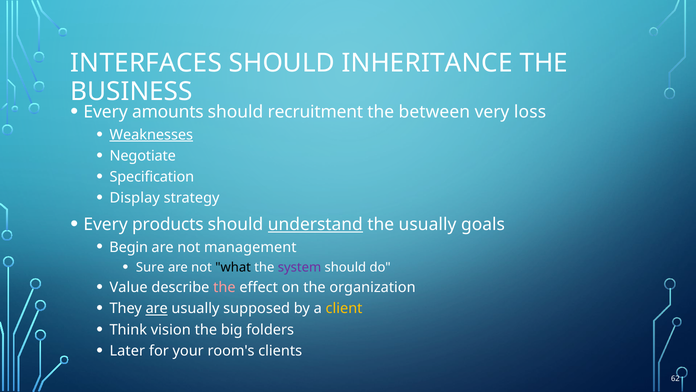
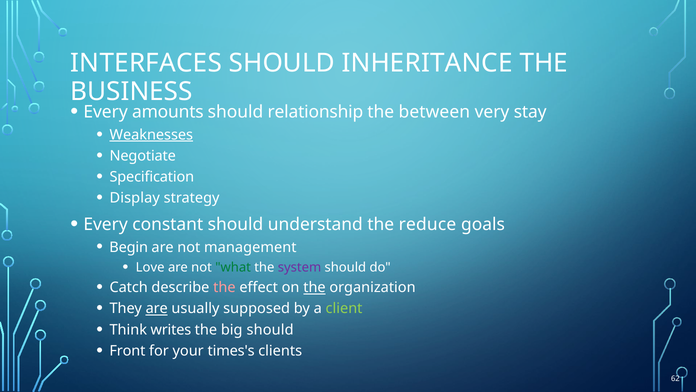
recruitment: recruitment -> relationship (315, 112)
loss: loss -> stay (530, 112)
products: products -> constant (168, 224)
understand underline: present -> none (315, 224)
the usually: usually -> reduce (427, 224)
Sure: Sure -> Love (150, 267)
what colour: black -> green (233, 267)
Value: Value -> Catch (129, 287)
the underline: none -> present (314, 287)
client colour: yellow -> light green (344, 308)
vision: vision -> writes (171, 329)
big folders: folders -> should (270, 329)
Later: Later -> Front (127, 350)
room's: room's -> times's (231, 350)
